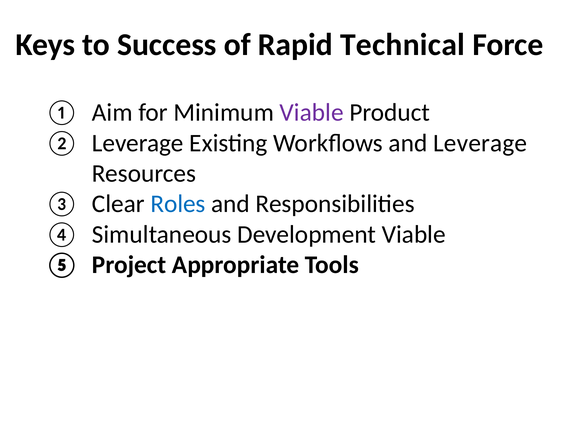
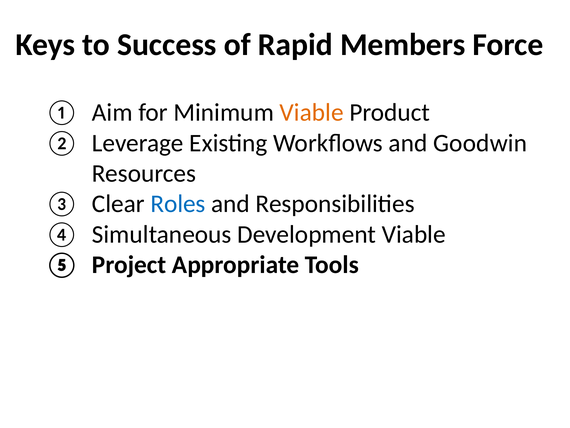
Technical: Technical -> Members (403, 45)
Viable colour: purple -> orange (312, 112)
and Leverage: Leverage -> Goodwin (480, 143)
